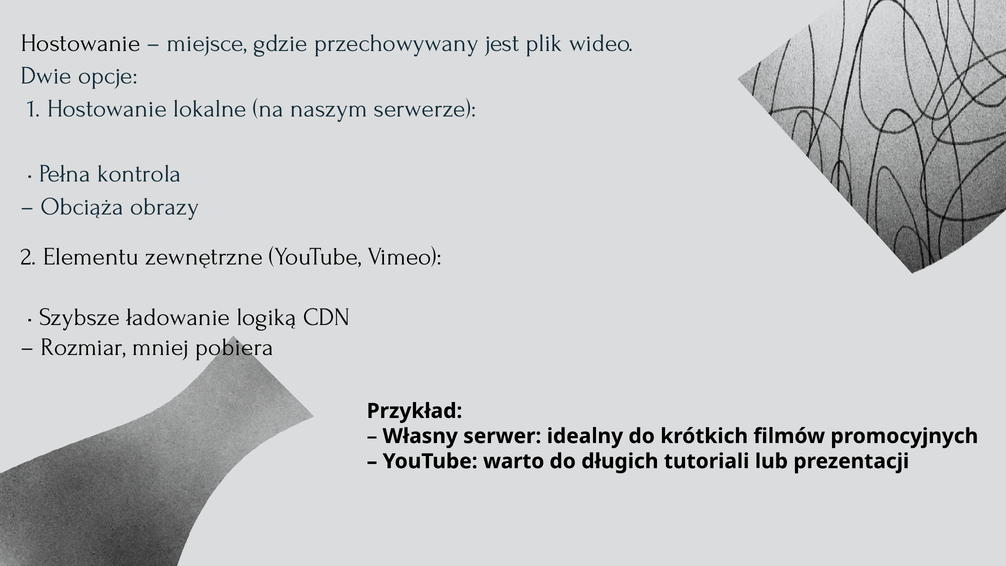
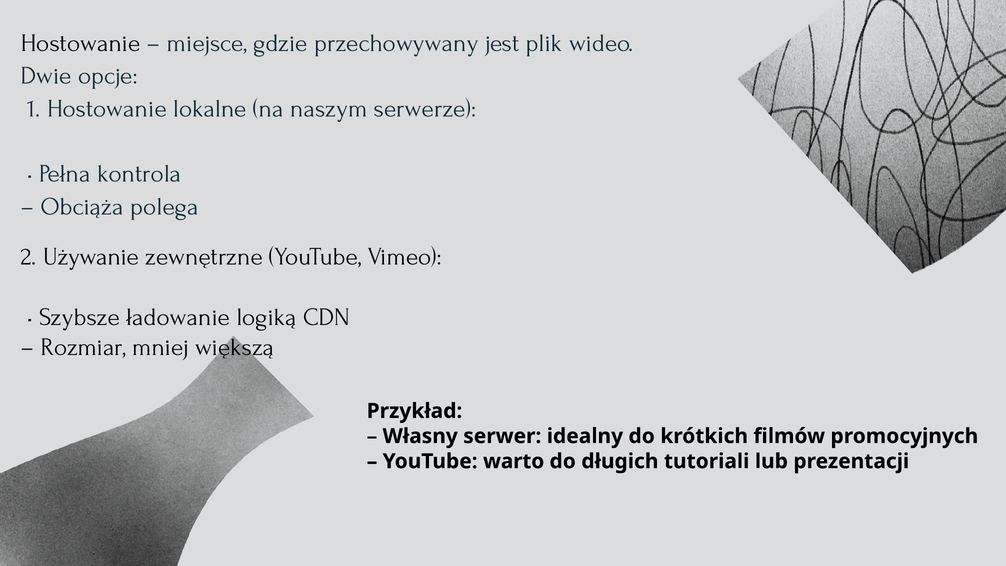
obrazy: obrazy -> polega (165, 206)
Elementu: Elementu -> Używanie (91, 256)
pobiera: pobiera -> większą (235, 347)
